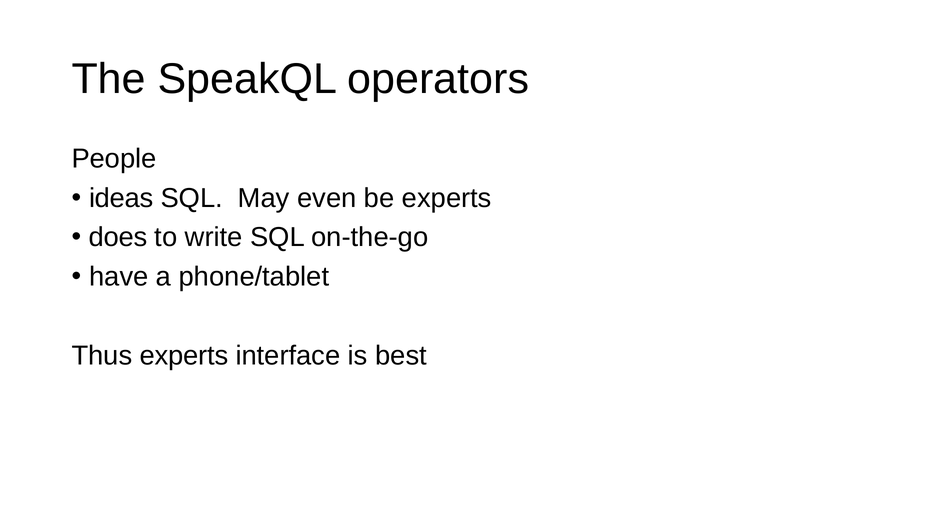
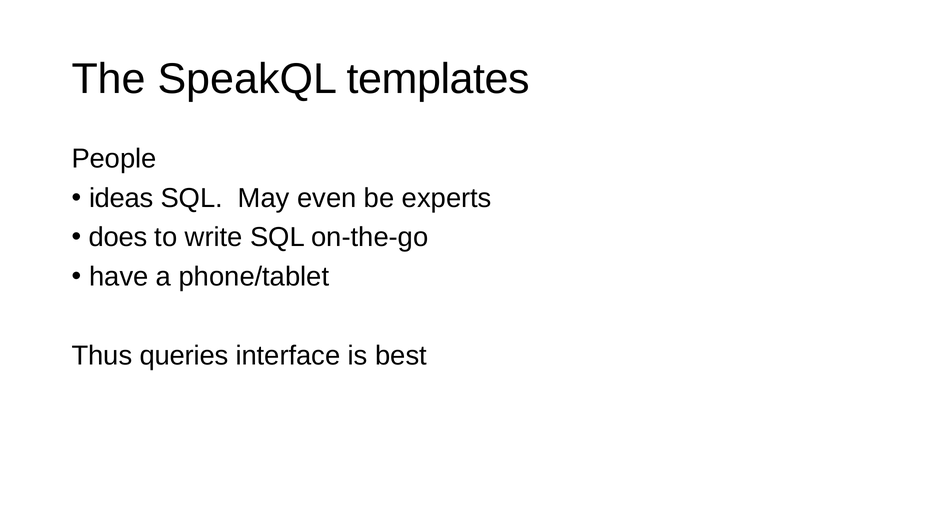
operators: operators -> templates (438, 79)
Thus experts: experts -> queries (184, 356)
